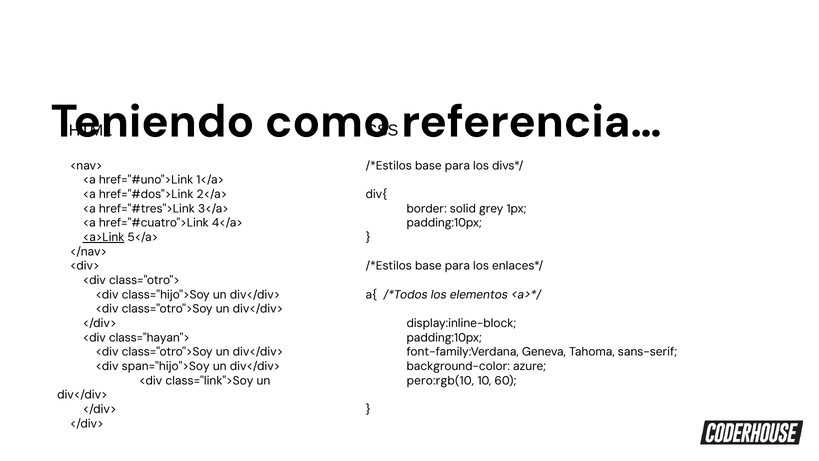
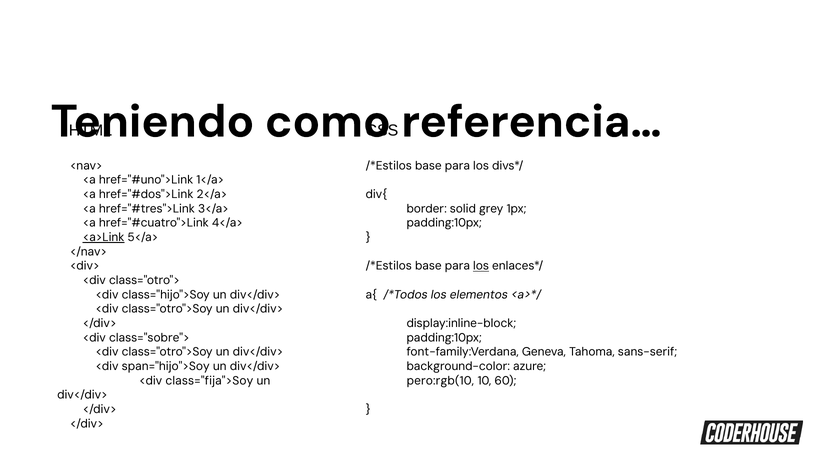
los underline: none -> present (481, 266)
class="hayan">: class="hayan"> -> class="sobre"> (149, 337)
class="link">Soy: class="link">Soy -> class="fija">Soy (209, 380)
